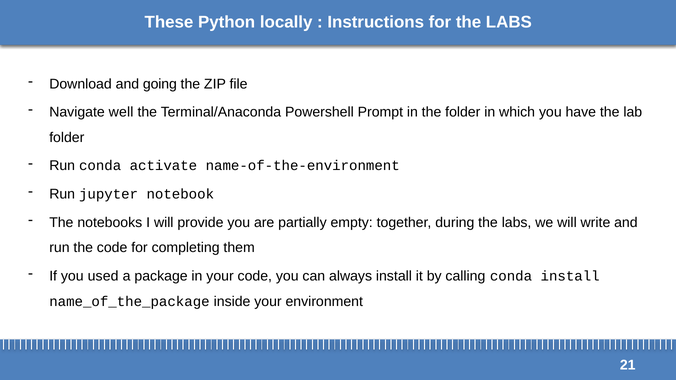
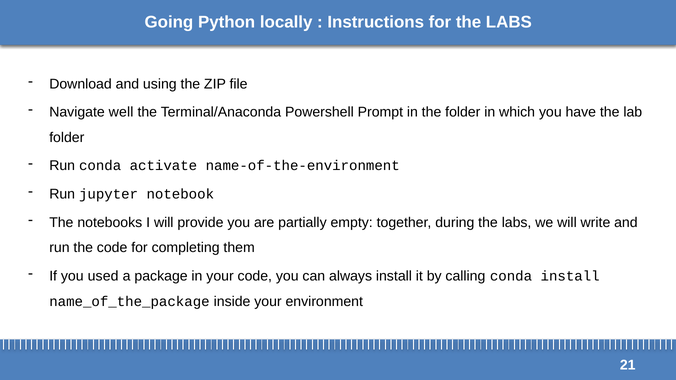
These: These -> Going (169, 22)
going: going -> using (160, 84)
